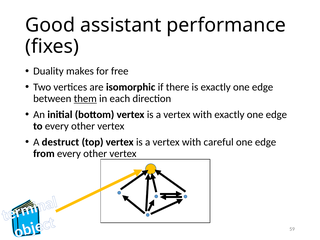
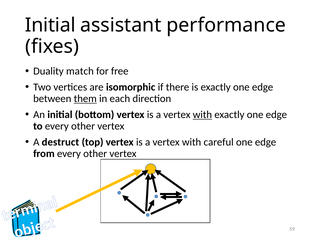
Good: Good -> Initial (50, 25)
makes: makes -> match (80, 71)
with underline: none -> present (202, 115)
